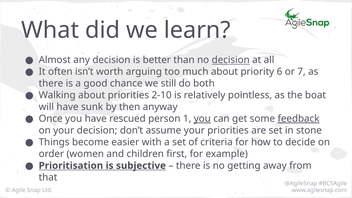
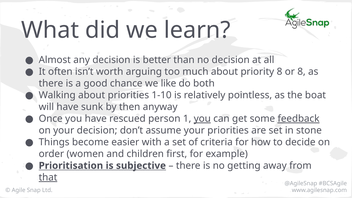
decision underline: present -> none (231, 60)
priority 6: 6 -> 8 (279, 72)
or 7: 7 -> 8 (301, 72)
still: still -> like (169, 83)
2-10: 2-10 -> 1-10 (162, 95)
that underline: none -> present (48, 177)
